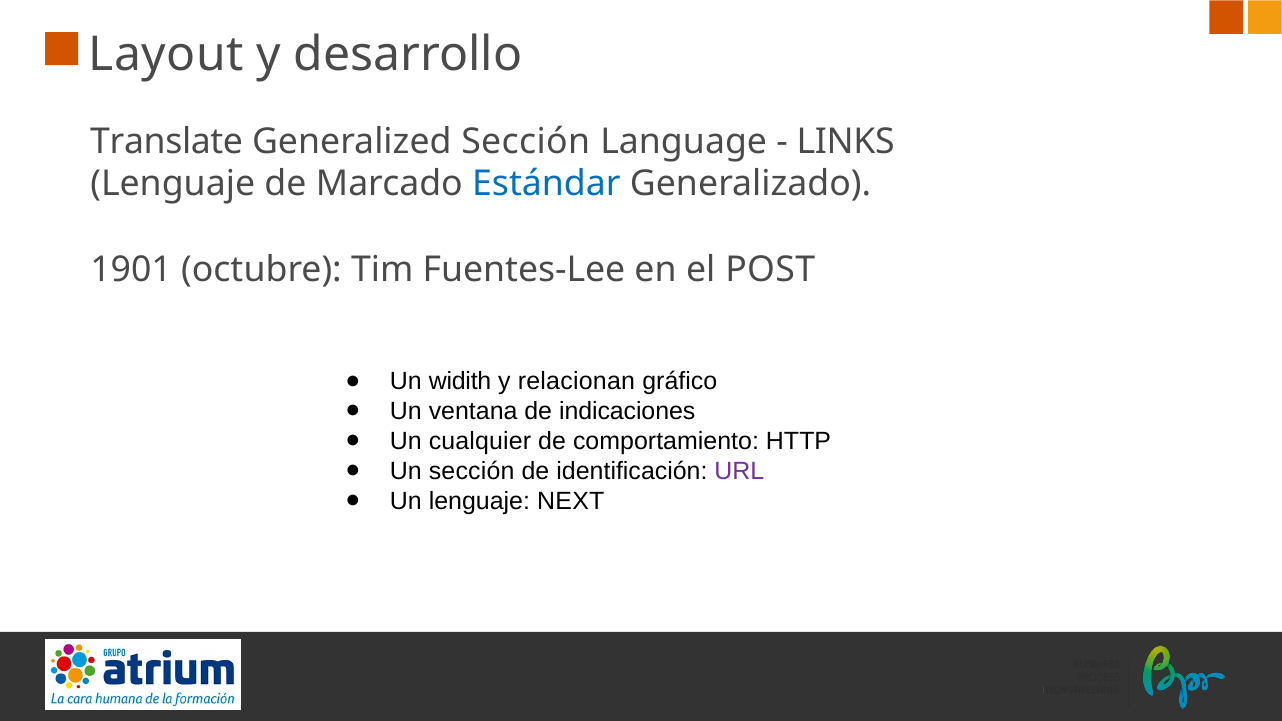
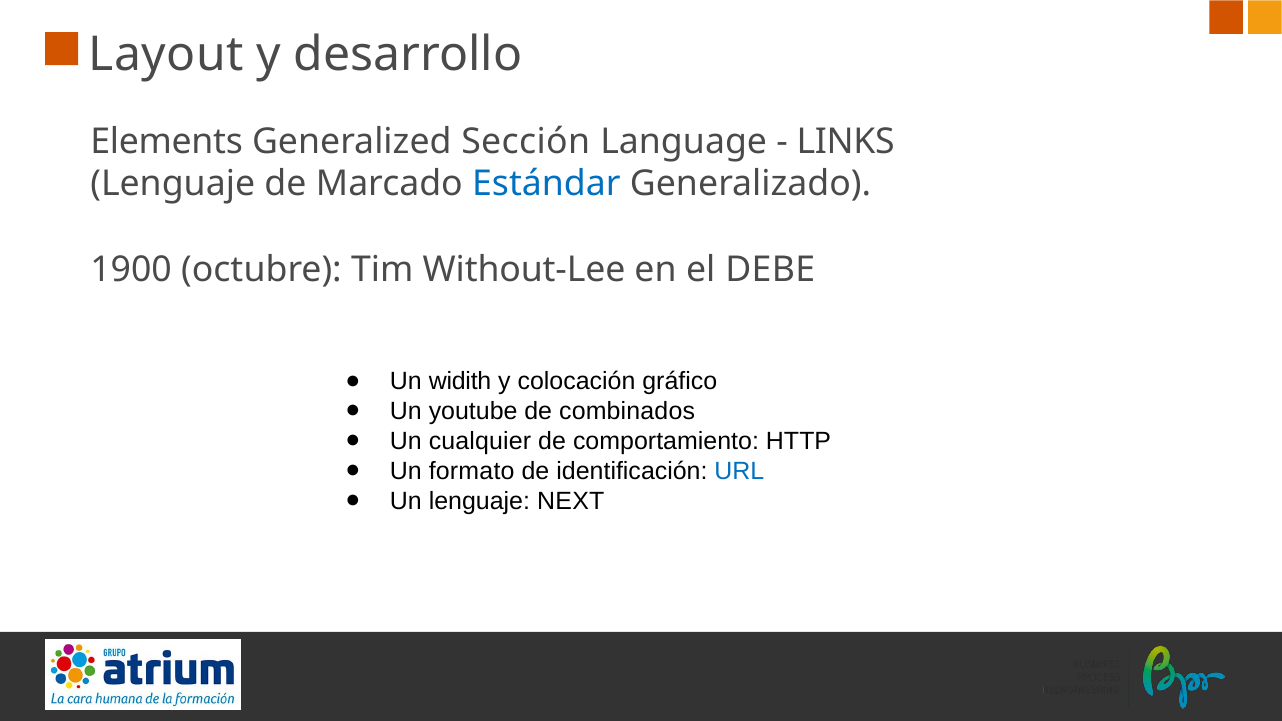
Translate: Translate -> Elements (167, 141)
1901: 1901 -> 1900 (131, 270)
Fuentes-Lee: Fuentes-Lee -> Without-Lee (524, 270)
POST: POST -> DEBE (770, 270)
relacionan: relacionan -> colocación (577, 381)
ventana: ventana -> youtube (473, 411)
indicaciones: indicaciones -> combinados (627, 411)
Un sección: sección -> formato (472, 471)
URL colour: purple -> blue (739, 471)
